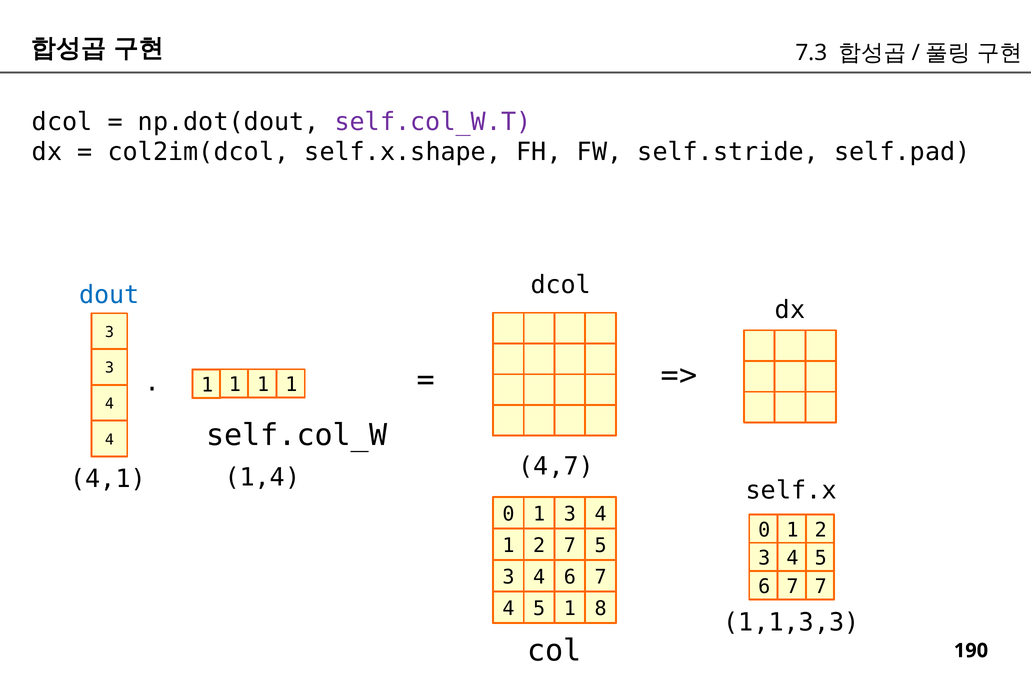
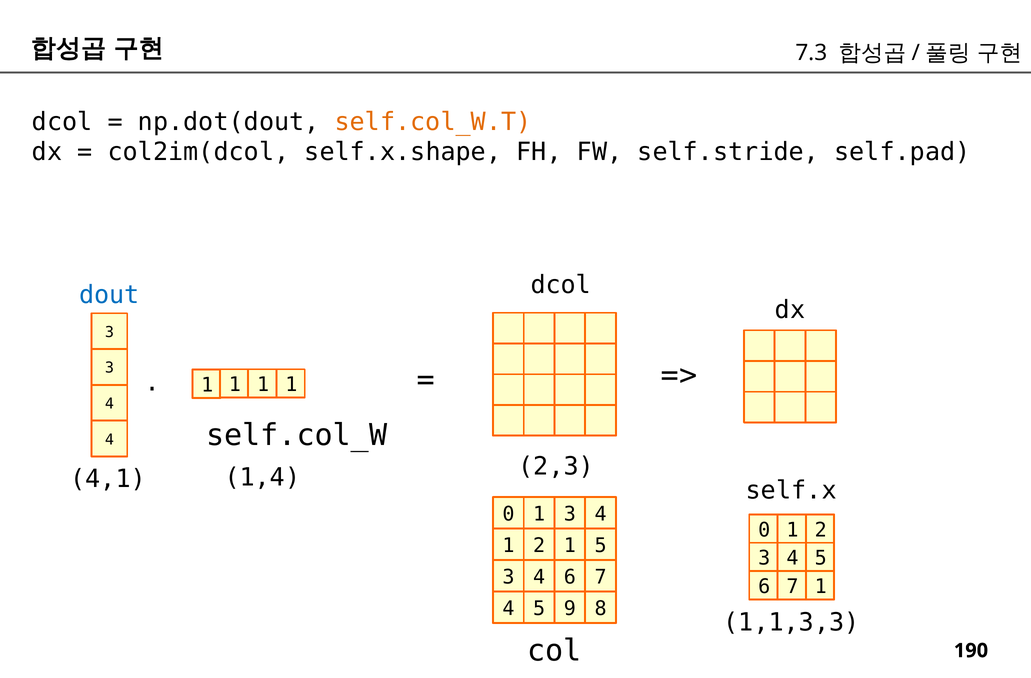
self.col_W.T colour: purple -> orange (433, 122)
4,7: 4,7 -> 2,3 (556, 466)
2 7: 7 -> 1 (570, 545)
7 7: 7 -> 1 (821, 586)
5 1: 1 -> 9 (570, 608)
